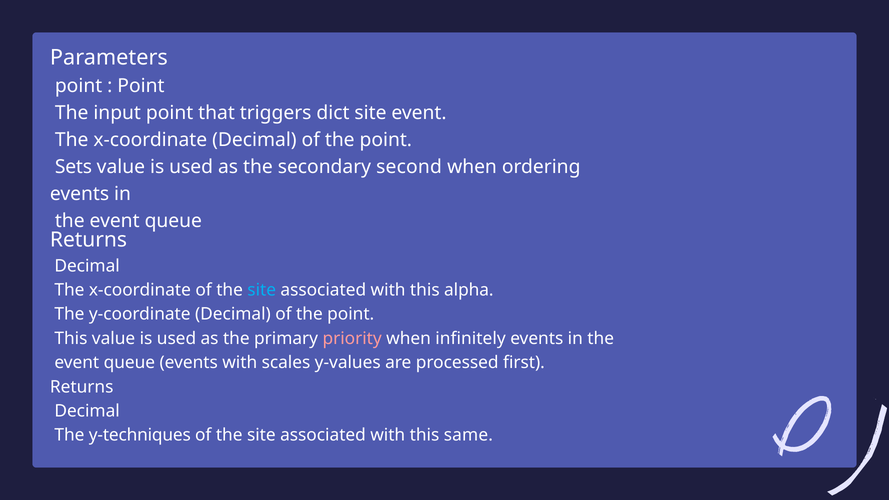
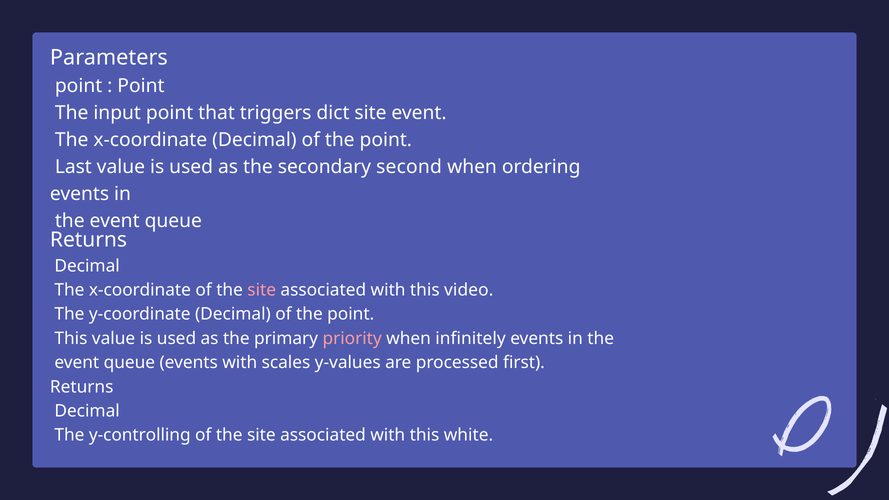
Sets: Sets -> Last (73, 167)
site colour: light blue -> pink (262, 290)
alpha: alpha -> video (469, 290)
y-techniques: y-techniques -> y-controlling (140, 435)
same: same -> white (468, 435)
